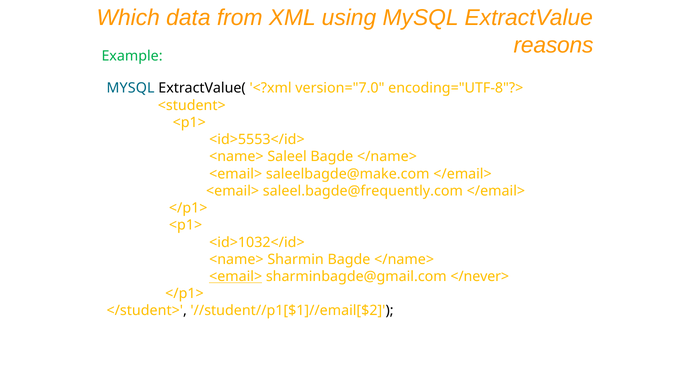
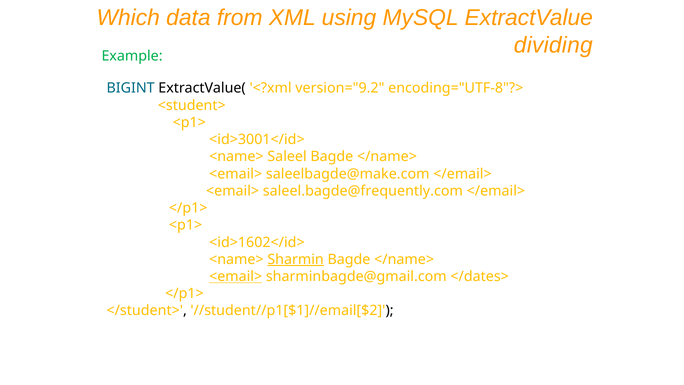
reasons: reasons -> dividing (553, 45)
MYSQL: MYSQL -> BIGINT (131, 88)
version="7.0: version="7.0 -> version="9.2 (340, 88)
<id>5553</id>: <id>5553</id> -> <id>3001</id> (257, 140)
<id>1032</id>: <id>1032</id> -> <id>1602</id> (257, 242)
Sharmin underline: none -> present (296, 259)
</never>: </never> -> </dates> (480, 276)
